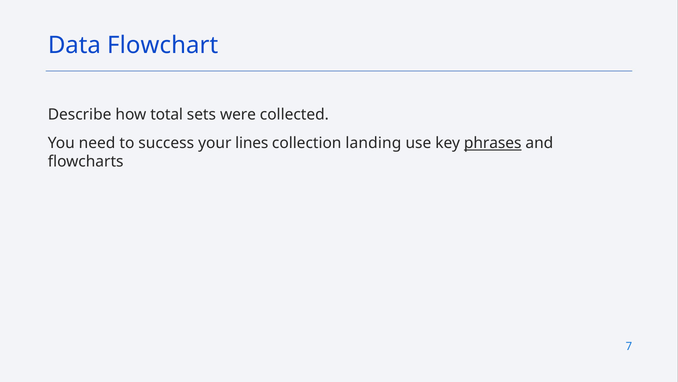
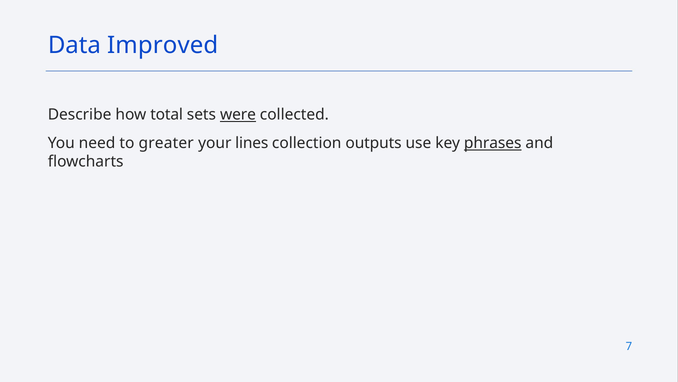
Flowchart: Flowchart -> Improved (163, 45)
were underline: none -> present (238, 114)
success: success -> greater (166, 143)
landing: landing -> outputs (374, 143)
